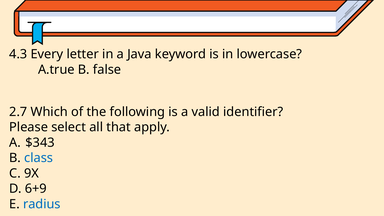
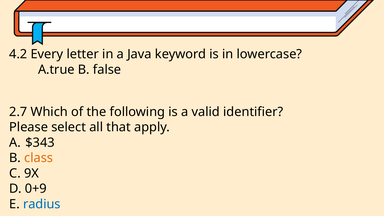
4.3: 4.3 -> 4.2 (18, 54)
class colour: blue -> orange (39, 158)
6+9: 6+9 -> 0+9 (36, 189)
